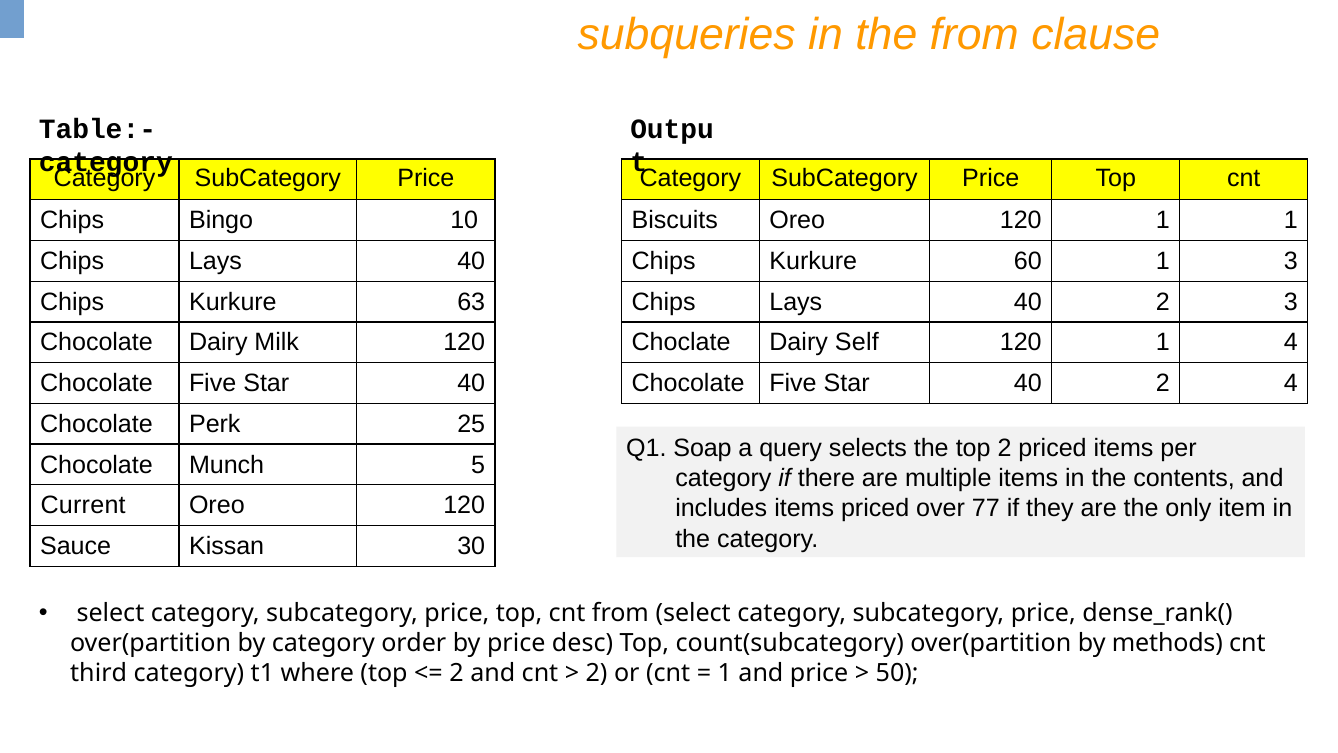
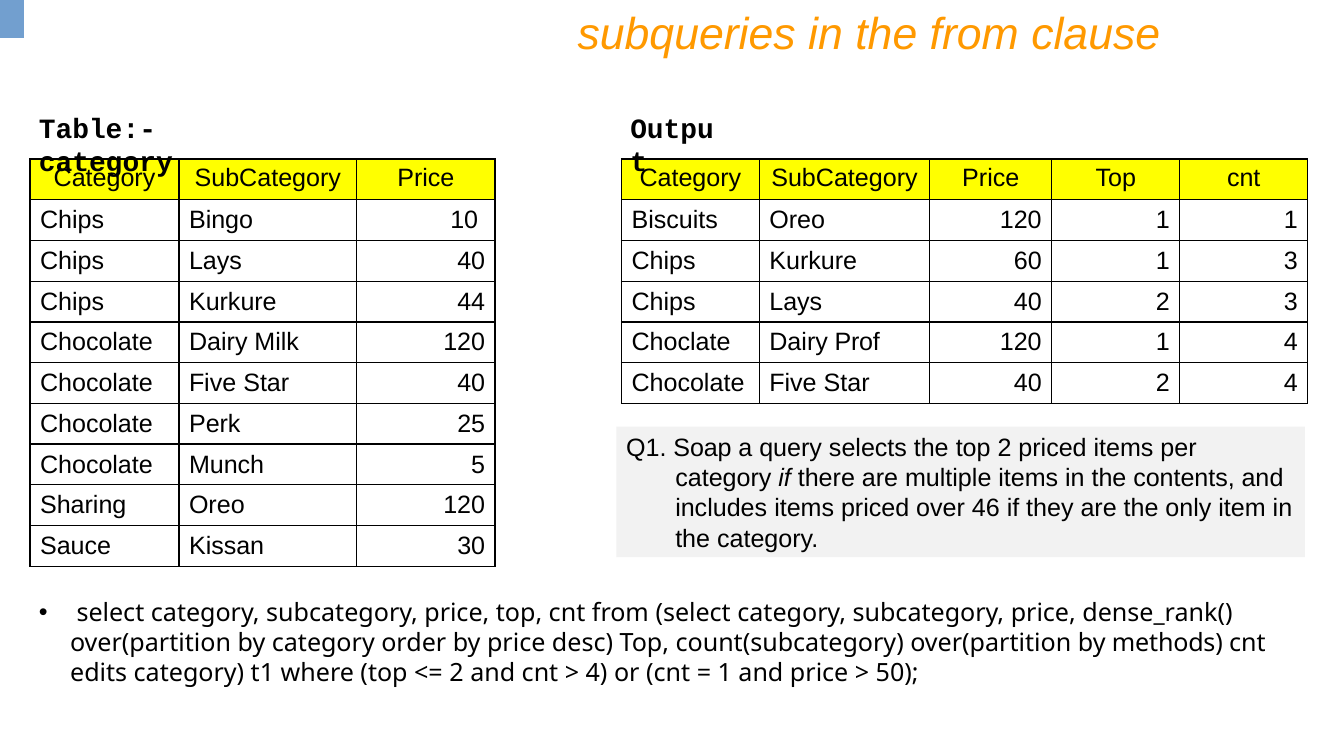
63: 63 -> 44 (471, 302)
Self: Self -> Prof (857, 343)
Current: Current -> Sharing (83, 505)
77: 77 -> 46 (986, 508)
third: third -> edits (99, 673)
2: 2 -> 4 (597, 673)
